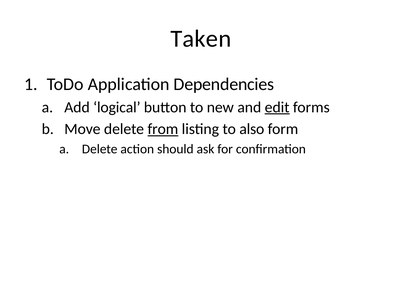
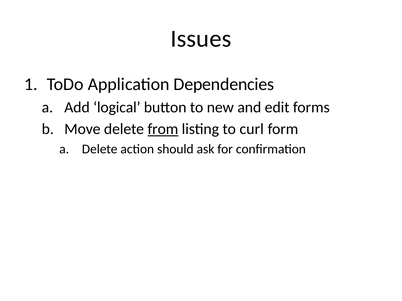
Taken: Taken -> Issues (201, 39)
edit underline: present -> none (277, 107)
also: also -> curl (252, 129)
